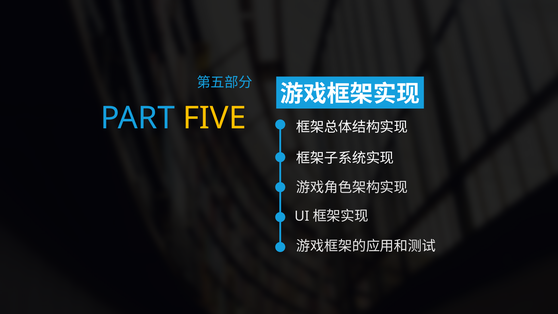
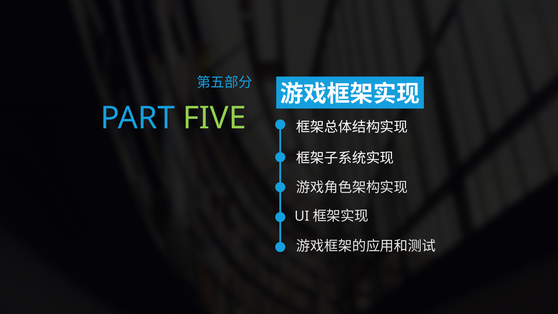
FIVE colour: yellow -> light green (215, 118)
